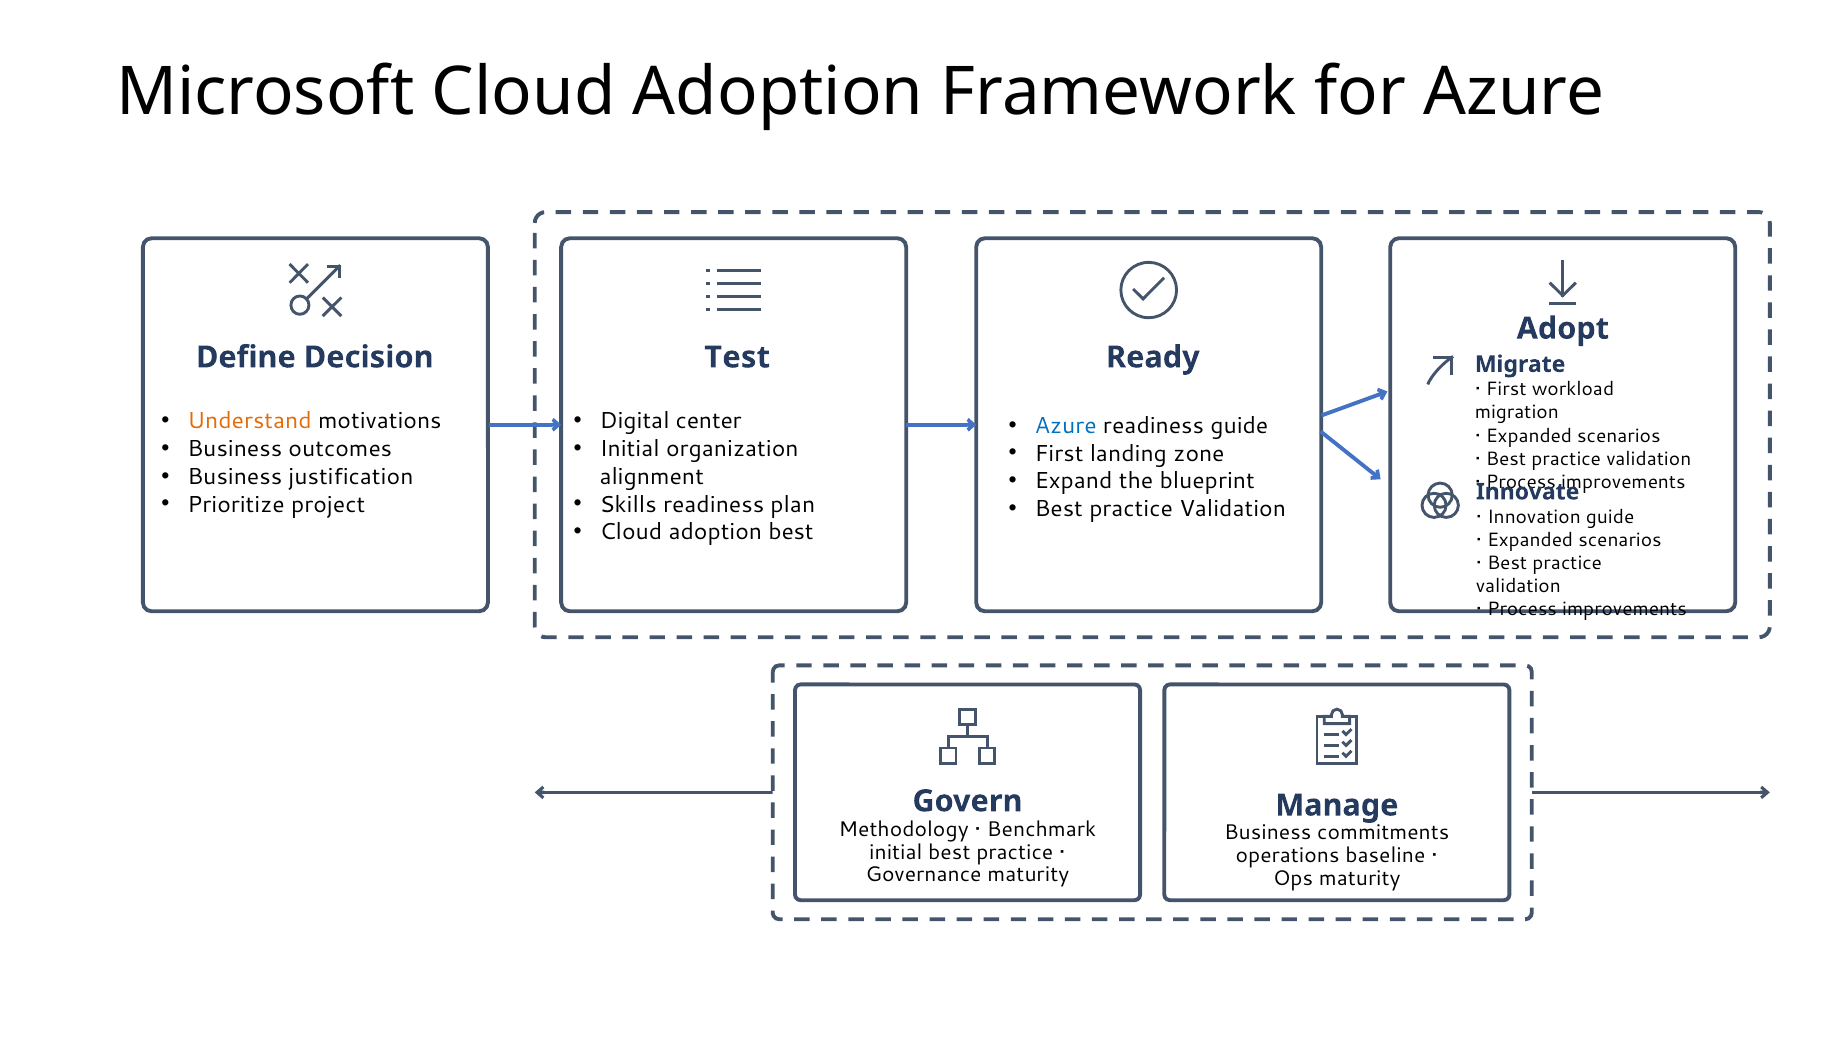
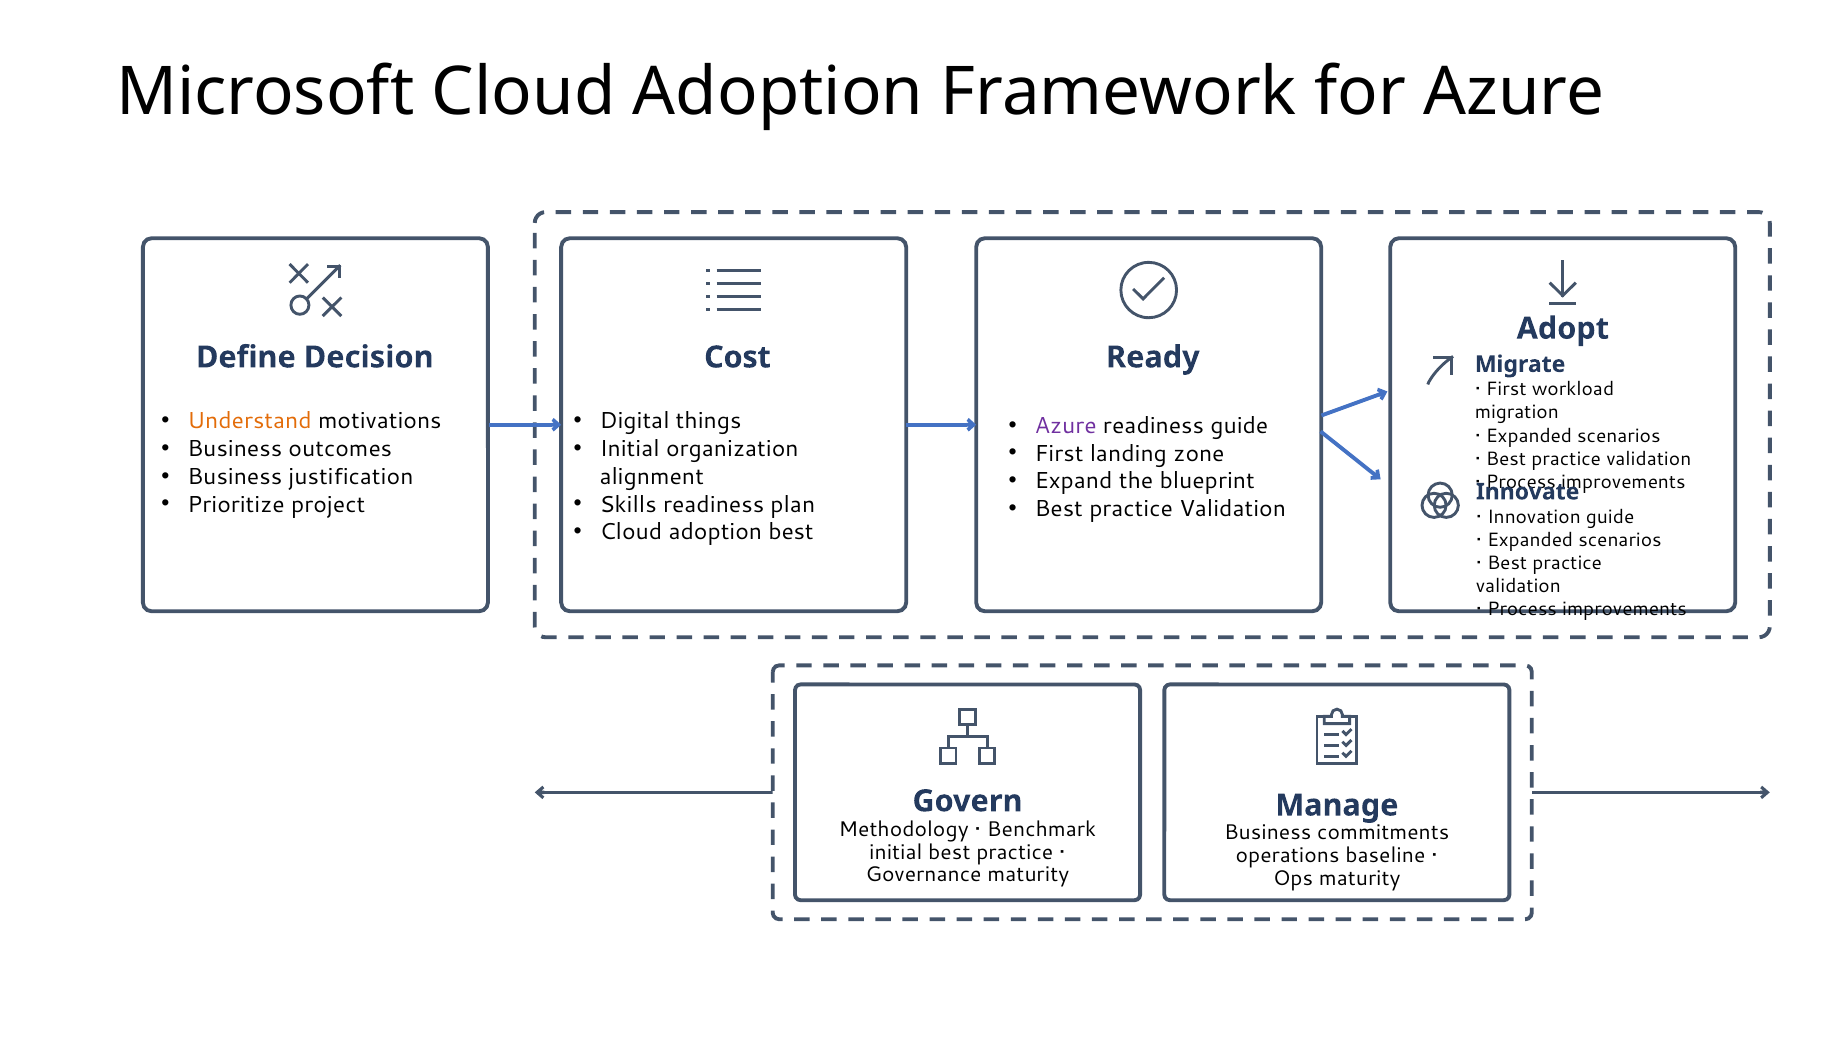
Test: Test -> Cost (737, 357)
center: center -> things (709, 421)
Azure colour: blue -> purple (1066, 426)
